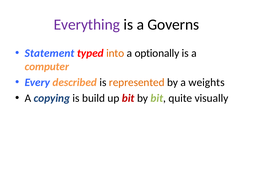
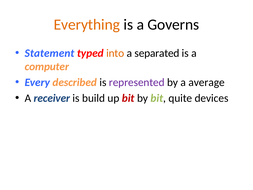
Everything colour: purple -> orange (87, 24)
optionally: optionally -> separated (157, 53)
represented colour: orange -> purple (137, 82)
weights: weights -> average (207, 82)
copying: copying -> receiver (52, 98)
visually: visually -> devices (212, 98)
